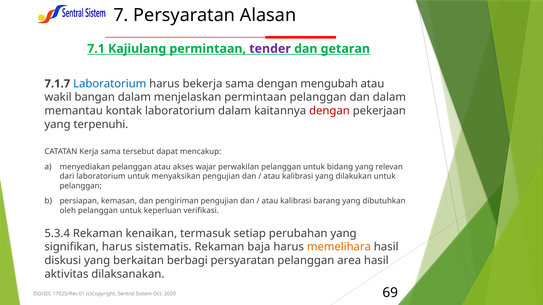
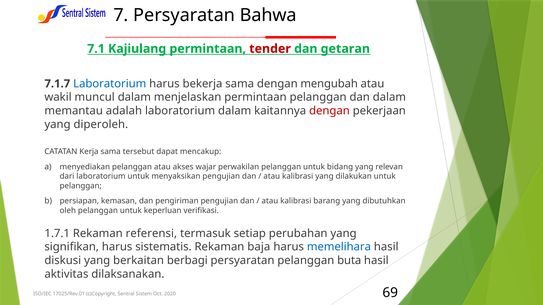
Alasan: Alasan -> Bahwa (268, 15)
tender colour: purple -> red (270, 49)
bangan: bangan -> muncul (95, 97)
kontak: kontak -> adalah (124, 111)
terpenuhi: terpenuhi -> diperoleh (101, 125)
5.3.4: 5.3.4 -> 1.7.1 (57, 234)
kenaikan: kenaikan -> referensi (151, 234)
memelihara colour: orange -> blue (339, 247)
area: area -> buta (349, 261)
